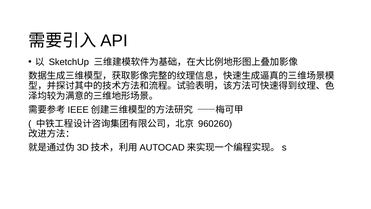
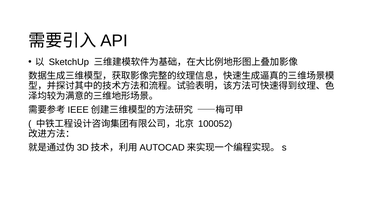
960260: 960260 -> 100052 (215, 124)
